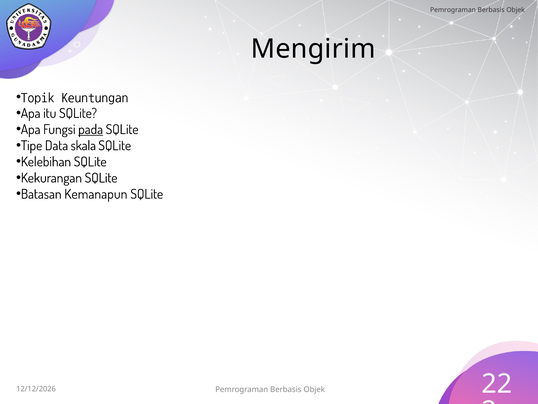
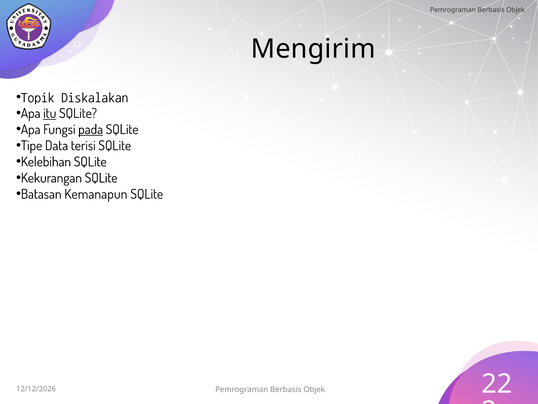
Keuntungan: Keuntungan -> Diskalakan (95, 97)
itu underline: none -> present (50, 113)
skala: skala -> terisi (83, 146)
